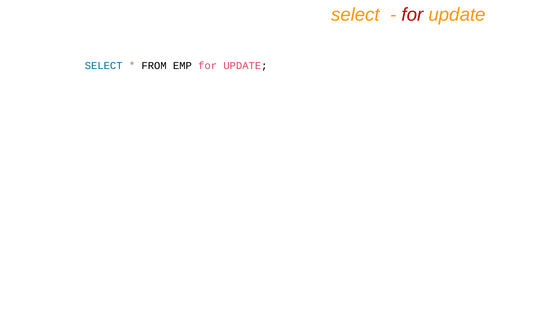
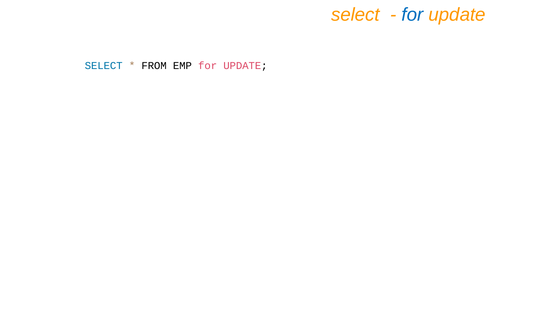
for colour: red -> blue (412, 15)
